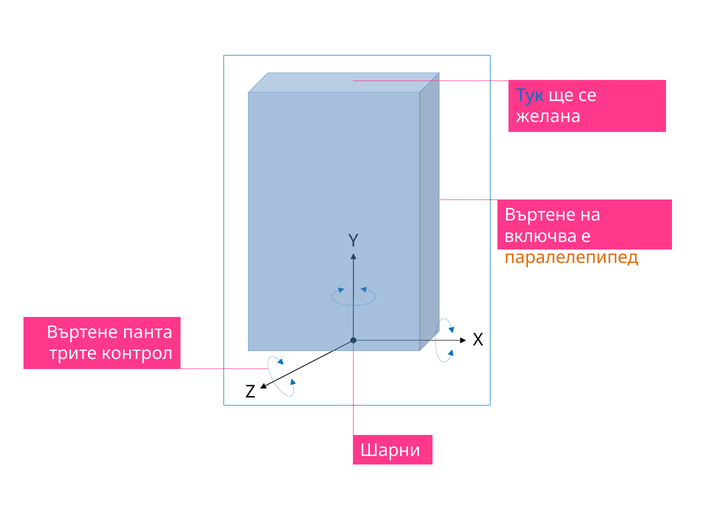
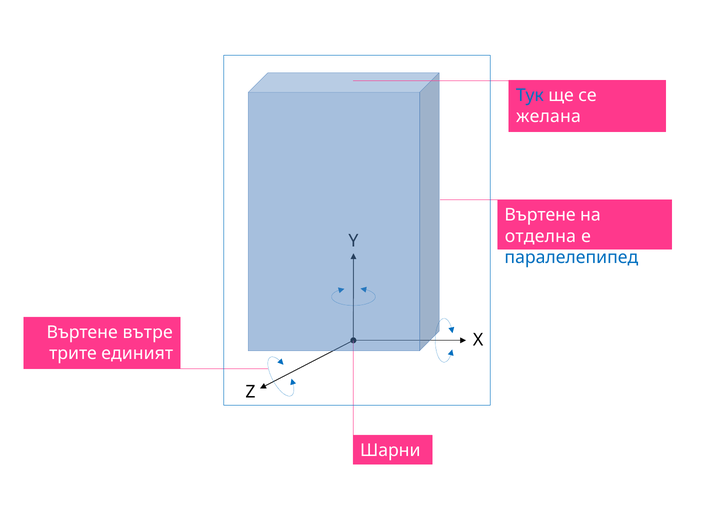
включва: включва -> отделна (540, 236)
паралелепипед colour: orange -> blue (571, 258)
панта: панта -> вътре (148, 333)
контрол: контрол -> единият (137, 354)
